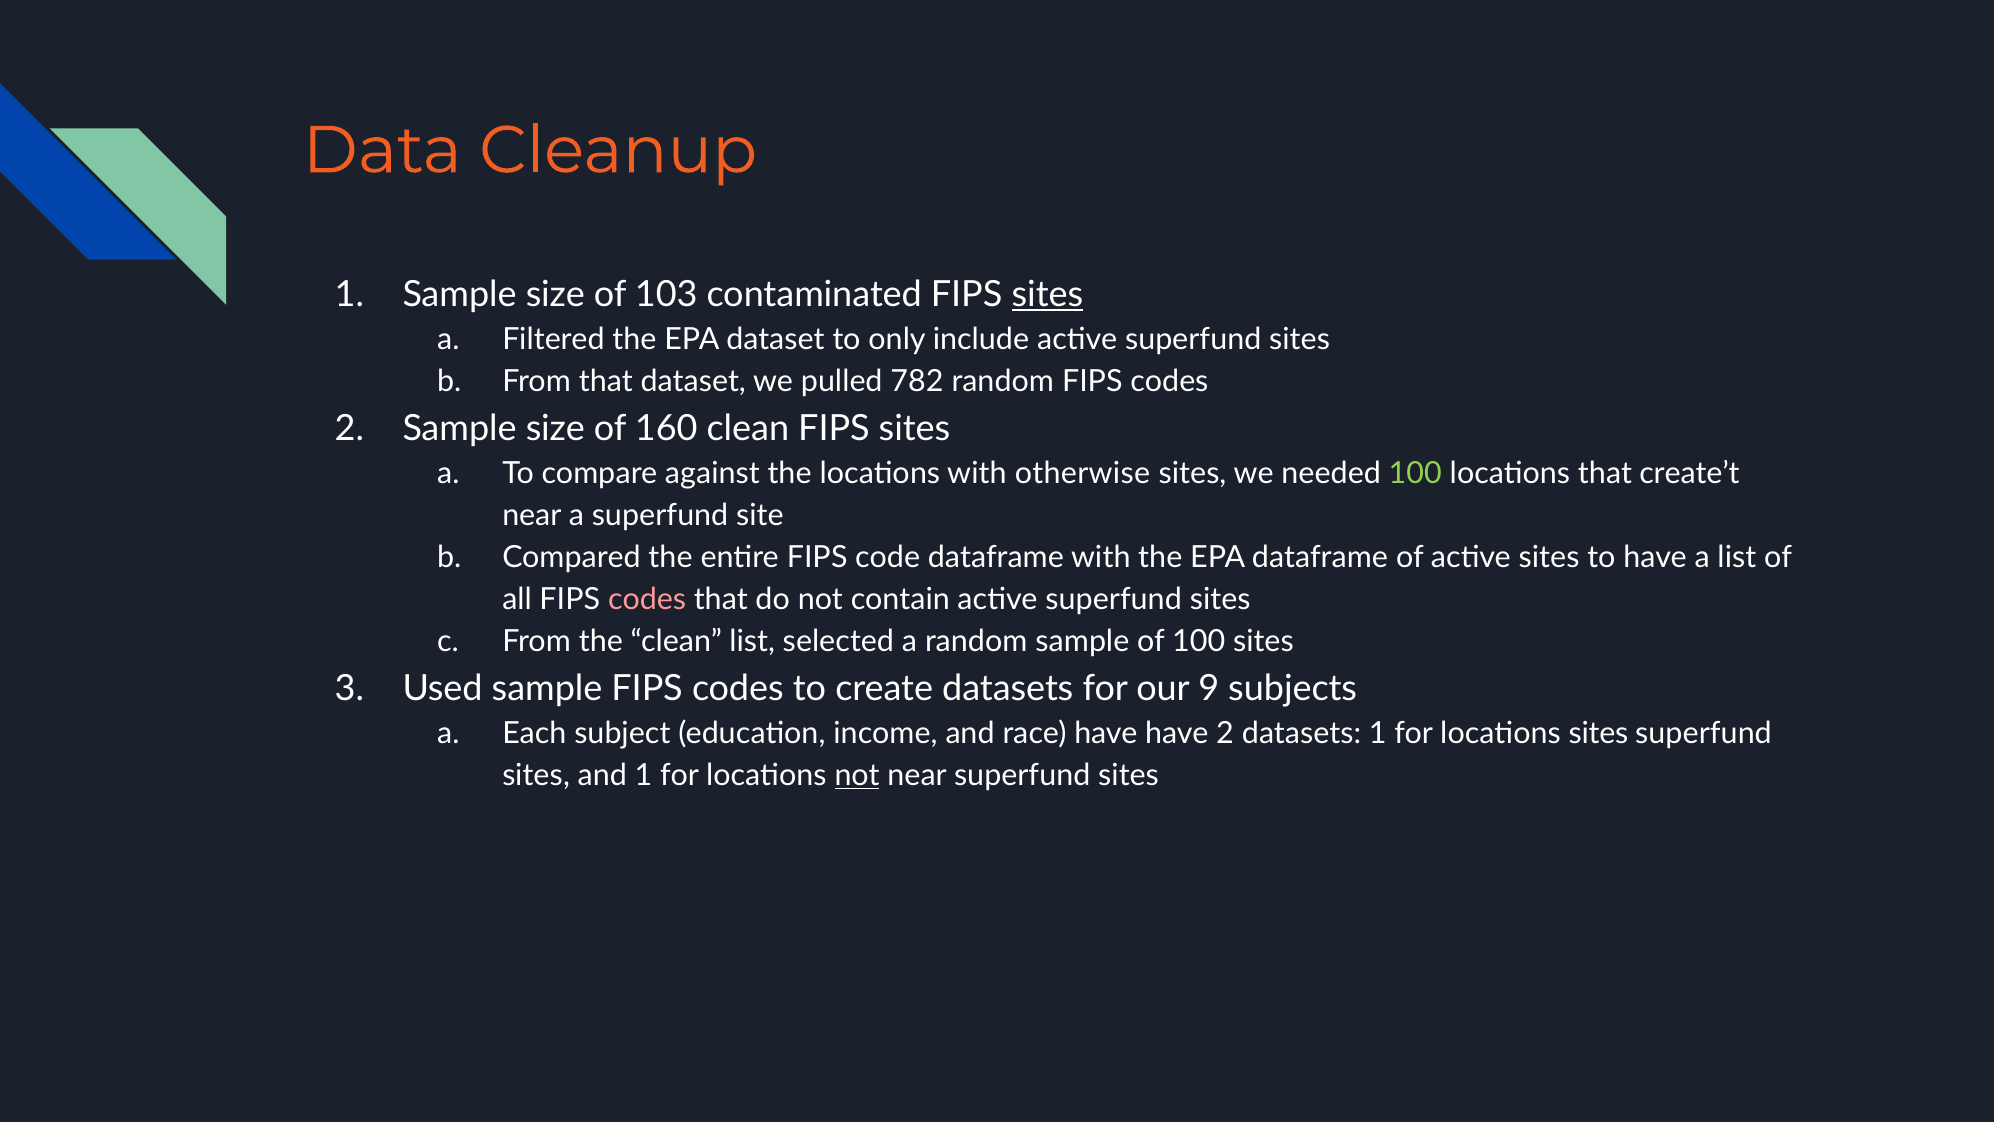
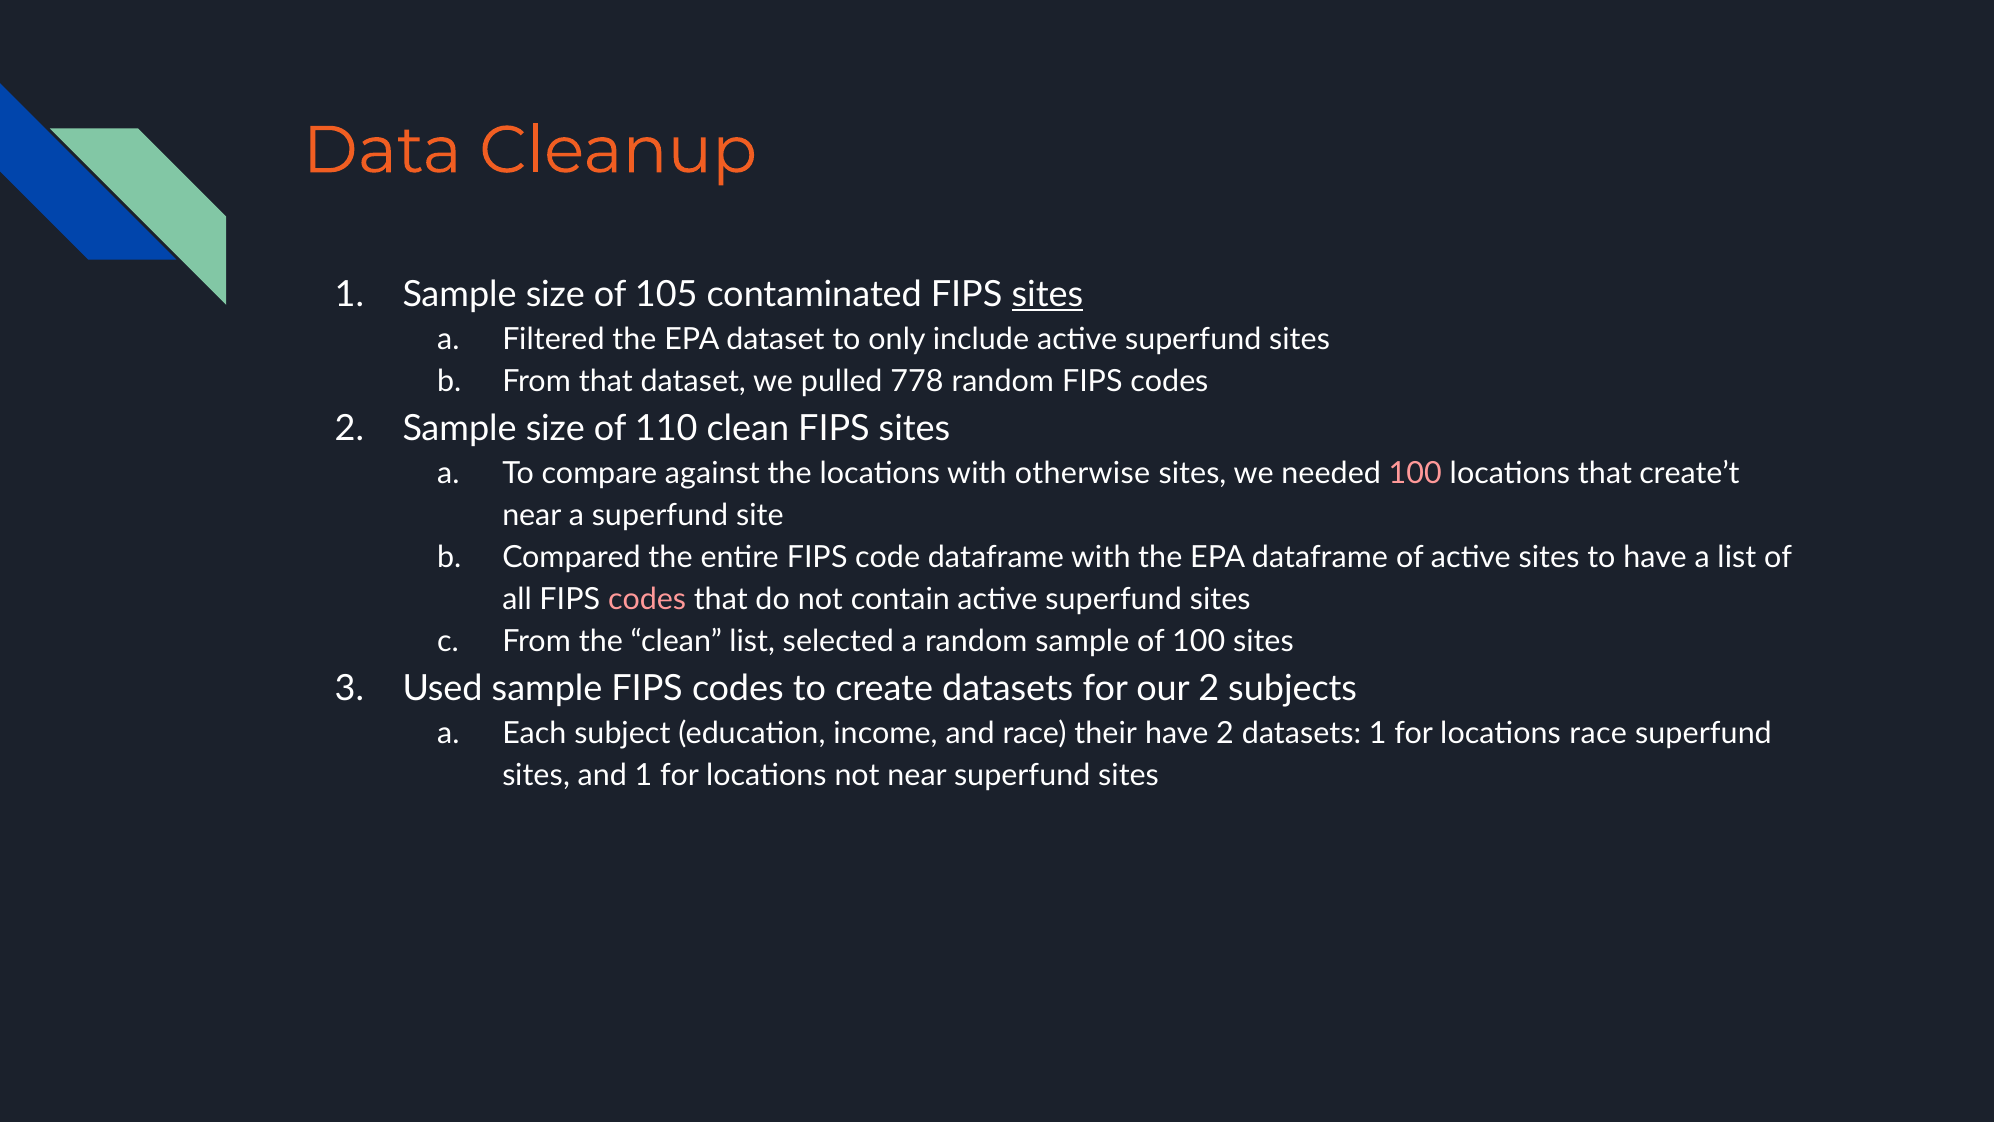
103: 103 -> 105 (666, 295)
782: 782 -> 778 (917, 382)
160: 160 -> 110 (666, 429)
100 colour: light green -> pink (1415, 473)
our 9: 9 -> 2 (1209, 688)
race have: have -> their (1106, 733)
locations sites: sites -> race (1598, 733)
not underline: present -> none (857, 775)
